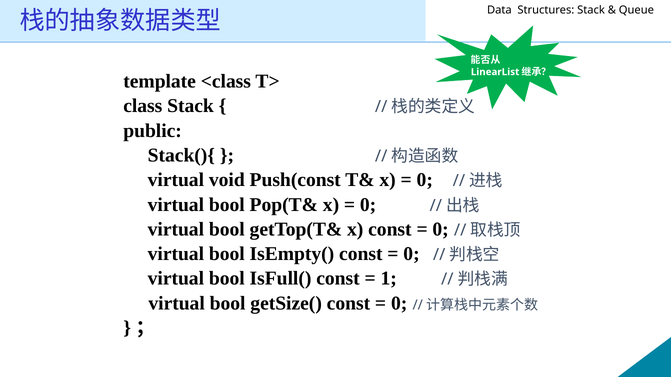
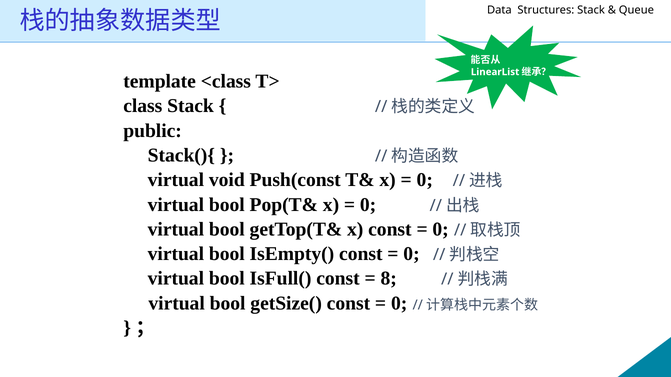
1: 1 -> 8 (389, 279)
